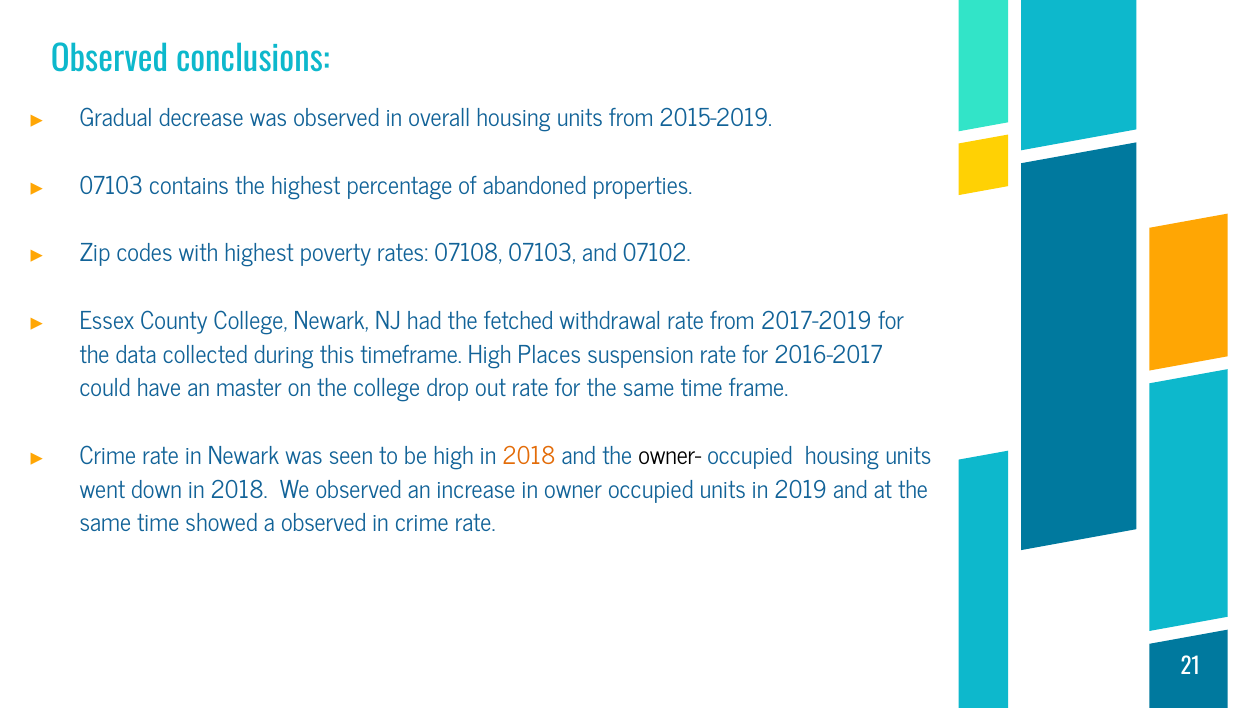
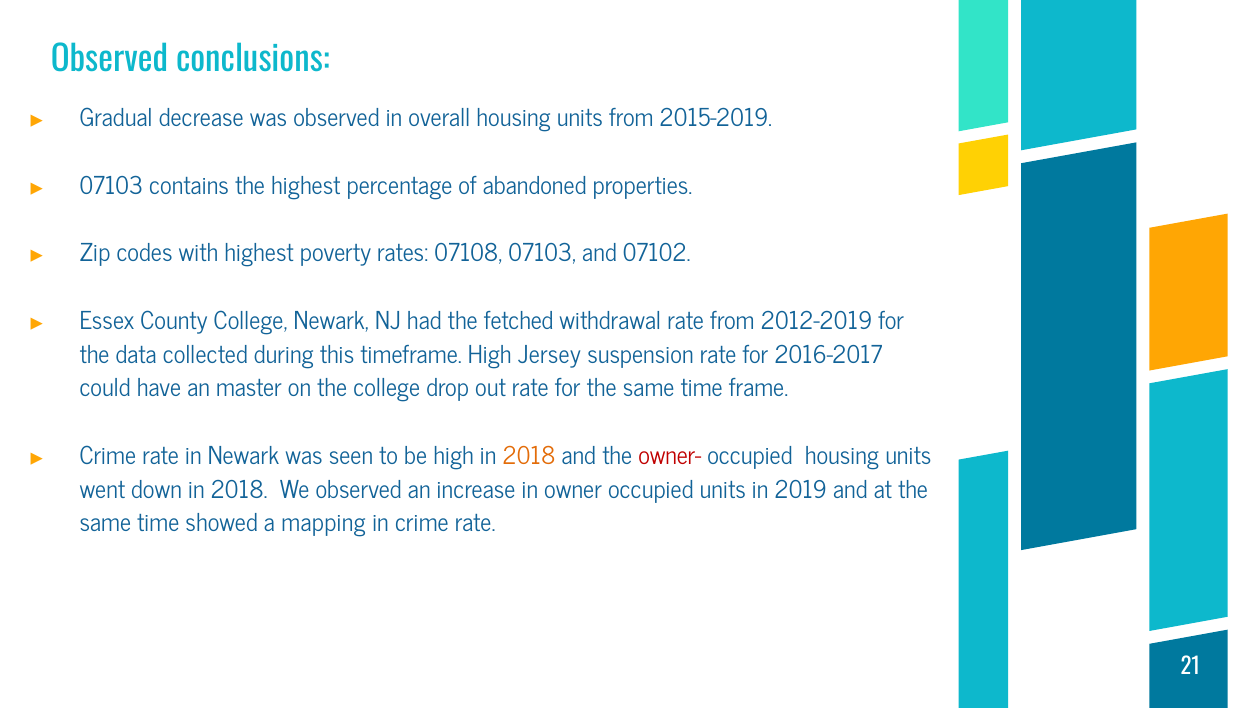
2017-2019: 2017-2019 -> 2012-2019 (816, 321)
Places: Places -> Jersey (549, 355)
owner- colour: black -> red (670, 456)
a observed: observed -> mapping (324, 524)
